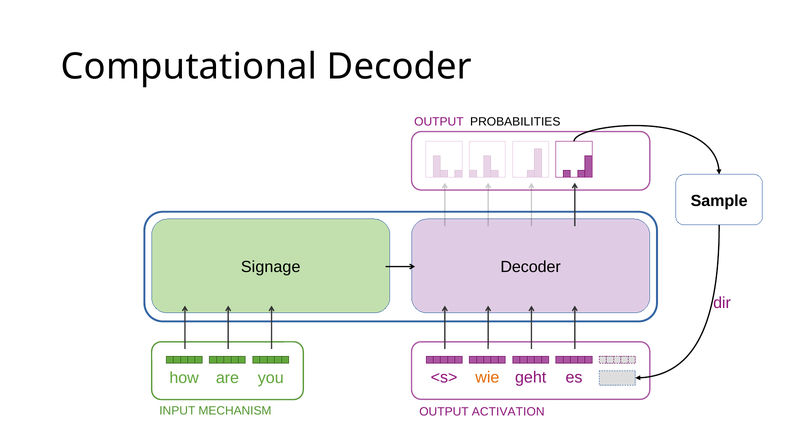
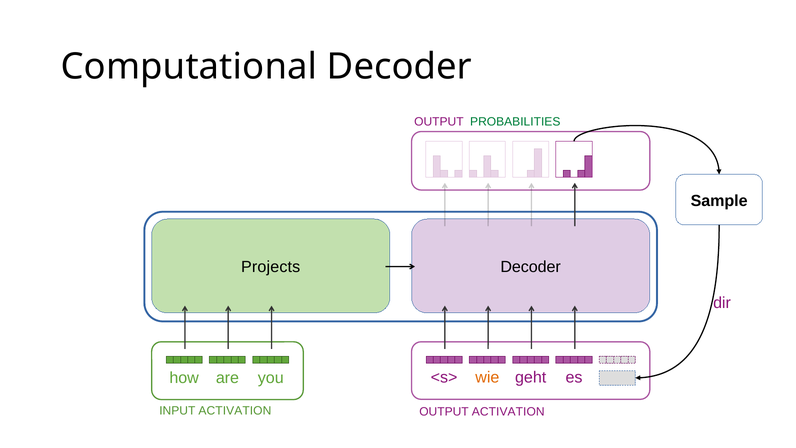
PROBABILITIES colour: black -> green (515, 122)
Signage: Signage -> Projects (271, 267)
INPUT MECHANISM: MECHANISM -> ACTIVATION (235, 411)
